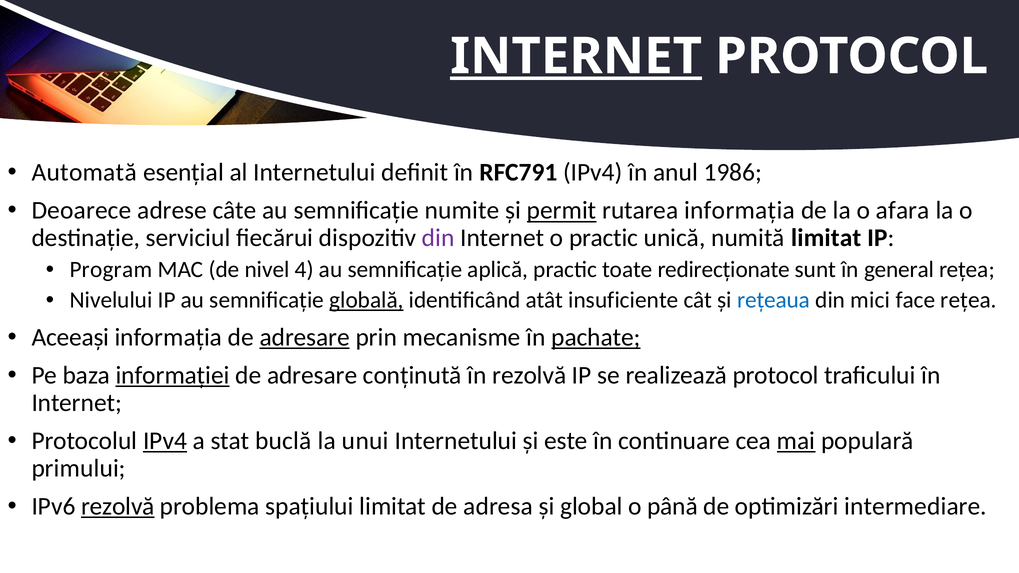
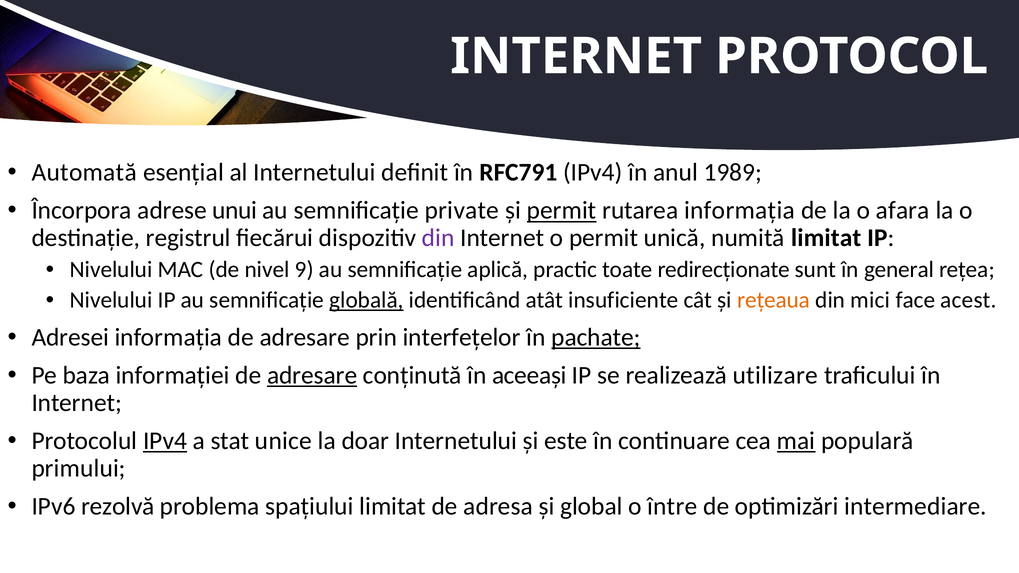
INTERNET underline: present -> none (576, 56)
1986: 1986 -> 1989 (733, 173)
Deoarece: Deoarece -> Încorpora (82, 211)
câte: câte -> unui (235, 211)
numite: numite -> private (462, 211)
serviciul: serviciul -> registrul (188, 238)
o practic: practic -> permit (604, 238)
Program: Program -> Nivelului (111, 270)
4: 4 -> 9 (304, 270)
rețeaua colour: blue -> orange (774, 300)
face rețea: rețea -> acest (969, 300)
Aceeași: Aceeași -> Adresei (70, 337)
adresare underline: present -> none (305, 337)
mecanisme: mecanisme -> interfețelor (462, 337)
informației underline: present -> none (173, 375)
adresare underline: none -> present (312, 375)
în rezolvă: rezolvă -> aceeași (529, 375)
realizează protocol: protocol -> utilizare (775, 375)
buclă: buclă -> unice (283, 441)
unui: unui -> doar (365, 441)
rezolvă underline: present -> none (118, 507)
până: până -> între (672, 507)
